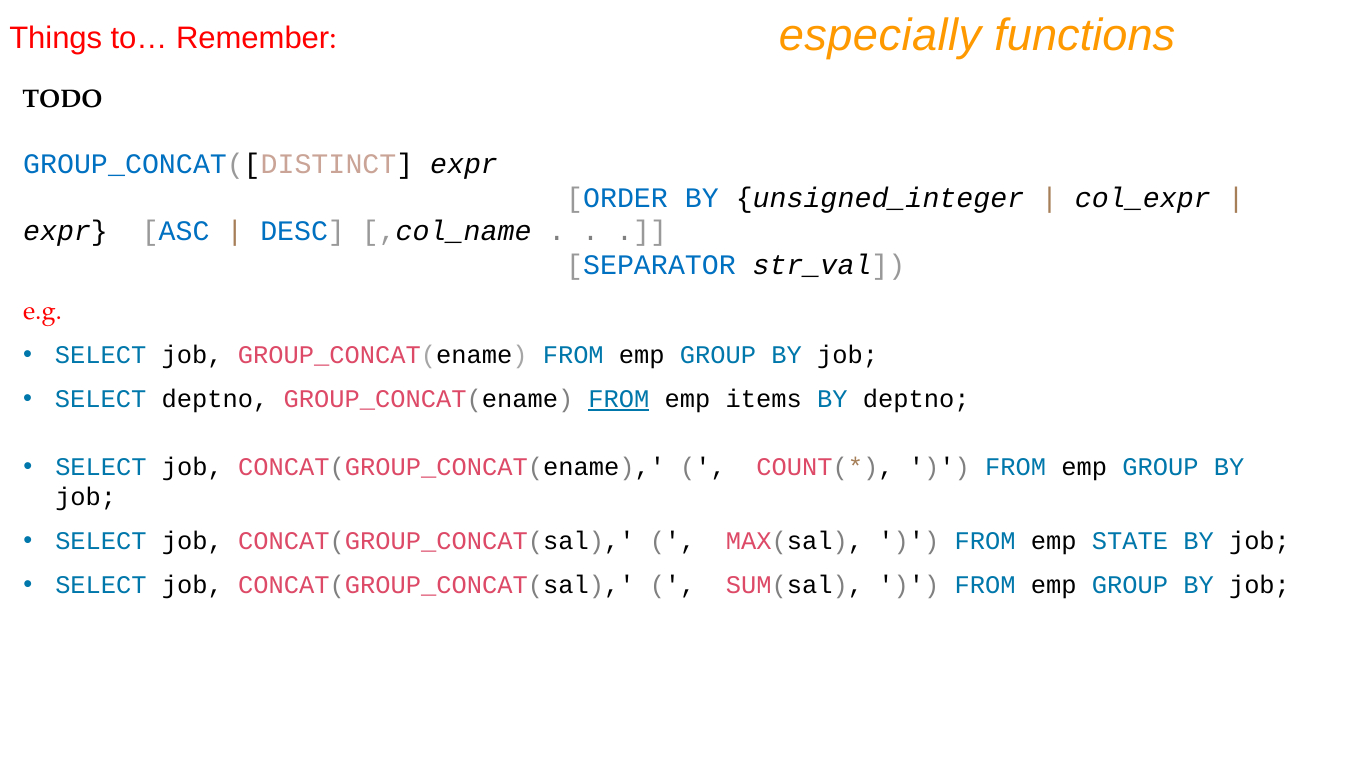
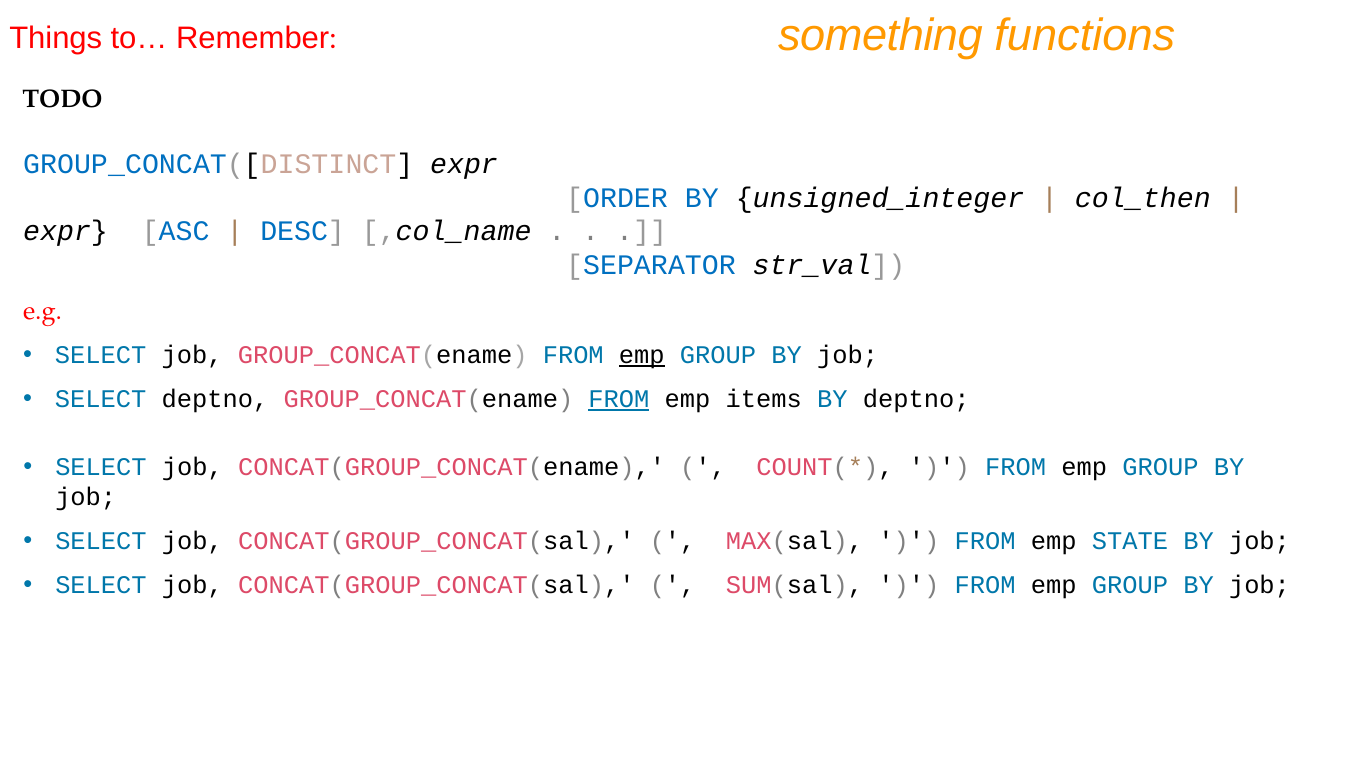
especially: especially -> something (880, 35)
col_expr: col_expr -> col_then (1143, 198)
emp underline: none -> present (642, 355)
